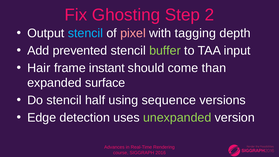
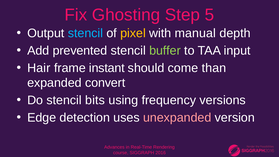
2: 2 -> 5 (209, 15)
pixel colour: pink -> yellow (133, 33)
tagging: tagging -> manual (195, 33)
surface: surface -> convert (105, 83)
half: half -> bits (95, 100)
sequence: sequence -> frequency (169, 100)
unexpanded colour: light green -> pink (177, 118)
